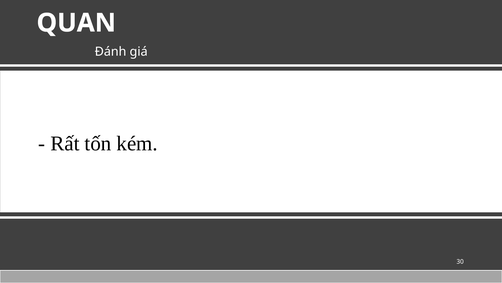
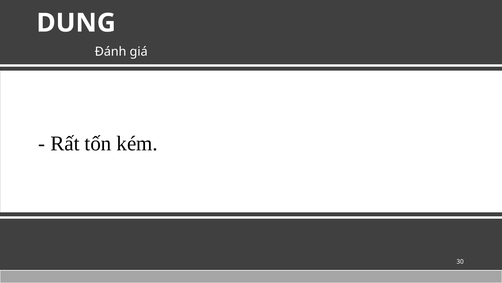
QUAN: QUAN -> DUNG (76, 23)
